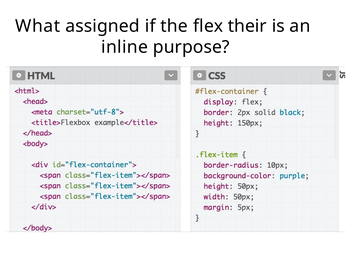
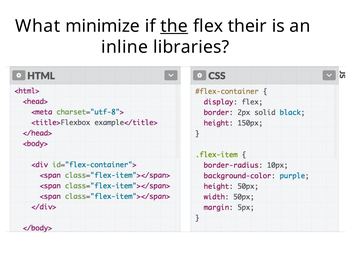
assigned: assigned -> minimize (103, 26)
the underline: none -> present (174, 26)
purpose: purpose -> libraries (191, 47)
